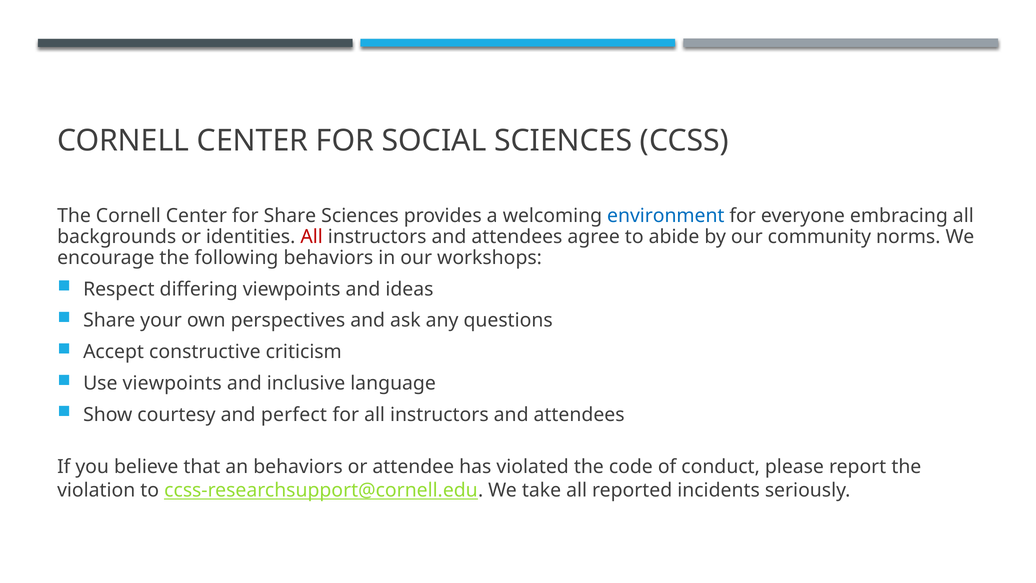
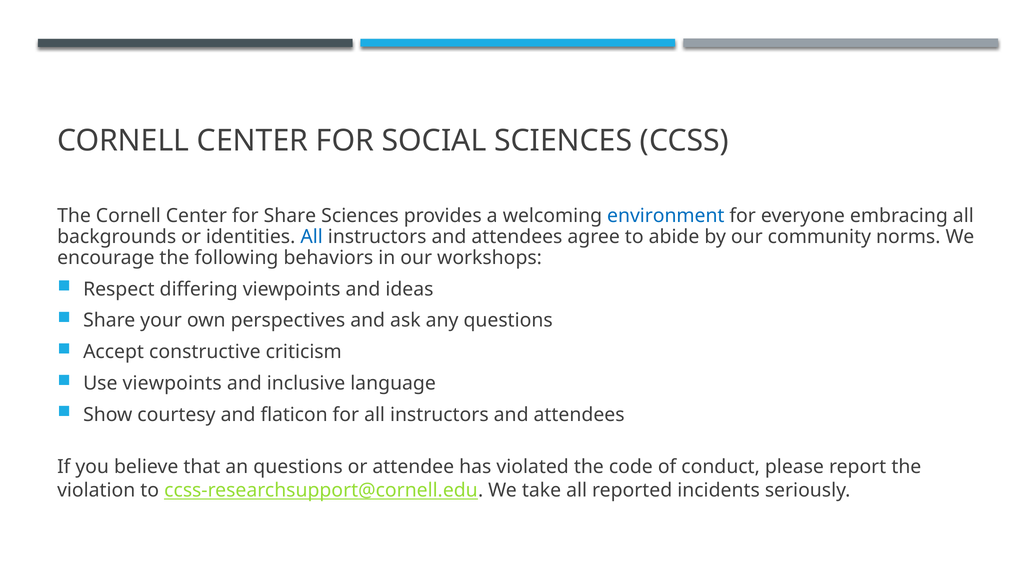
All colour: red -> blue (312, 237)
perfect: perfect -> flaticon (294, 414)
an behaviors: behaviors -> questions (298, 467)
